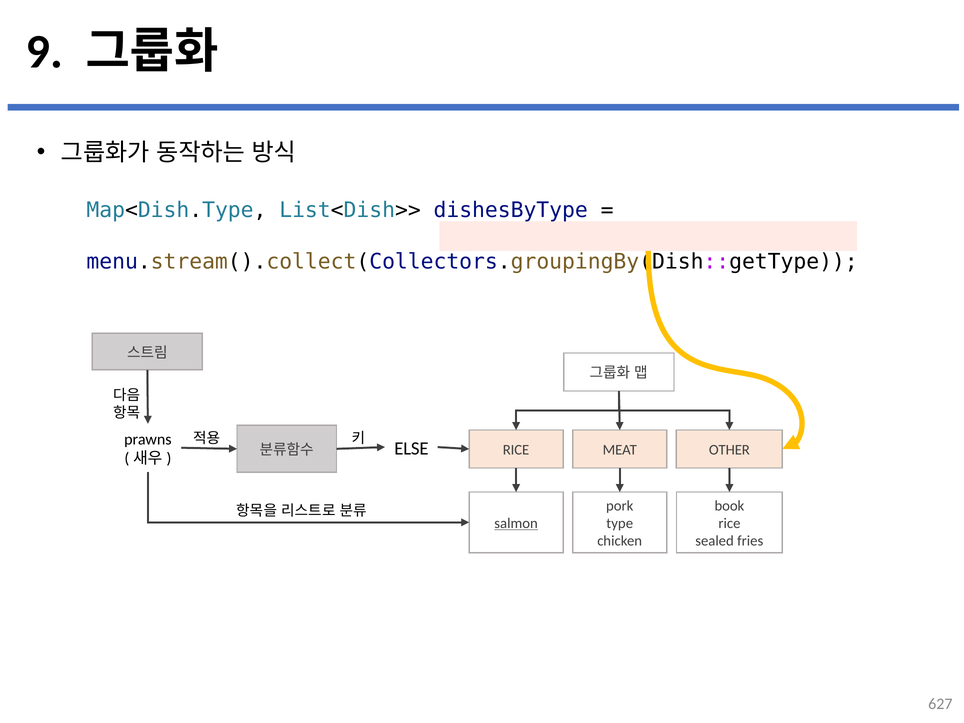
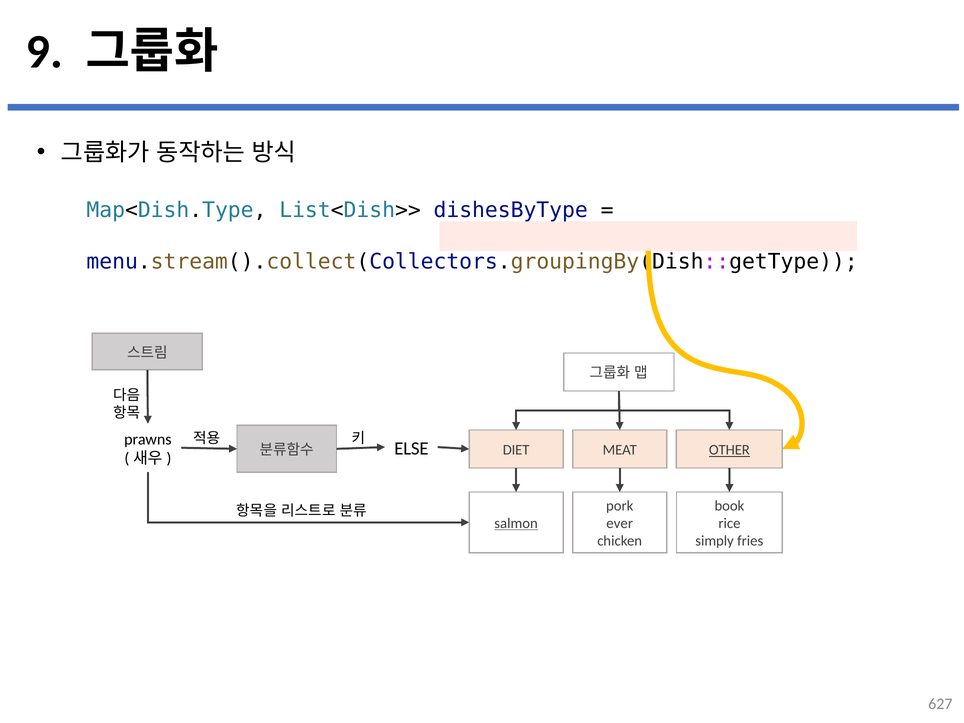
RICE: RICE -> DIET (516, 450)
OTHER underline: none -> present (729, 450)
type: type -> ever (620, 523)
sealed: sealed -> simply (715, 541)
